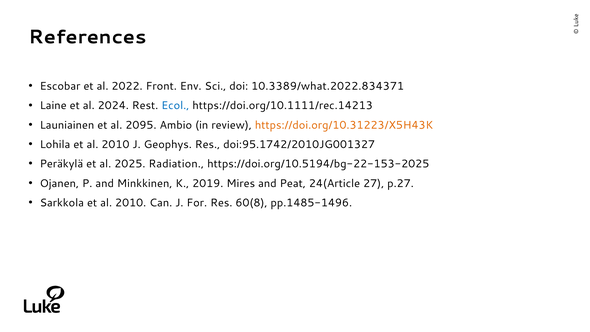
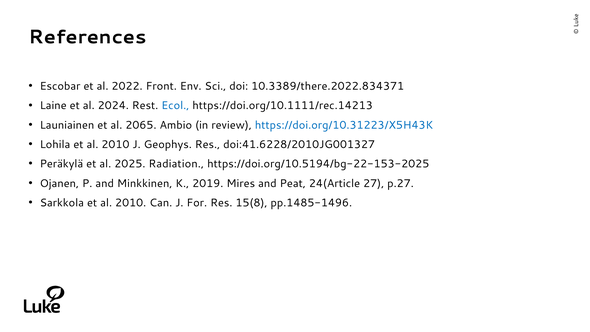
10.3389/what.2022.834371: 10.3389/what.2022.834371 -> 10.3389/there.2022.834371 (328, 86)
2095: 2095 -> 2065 (141, 125)
https://doi.org/10.31223/X5H43K colour: orange -> blue (344, 125)
doi:95.1742/2010JG001327: doi:95.1742/2010JG001327 -> doi:41.6228/2010JG001327 (299, 144)
60(8: 60(8 -> 15(8 (251, 203)
